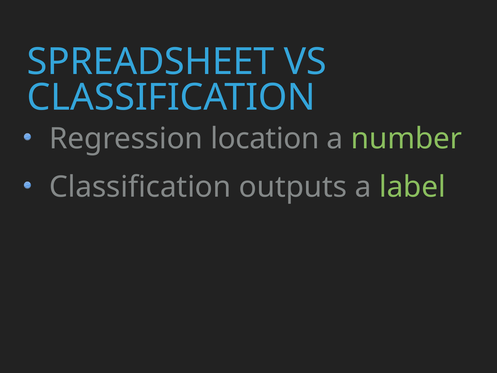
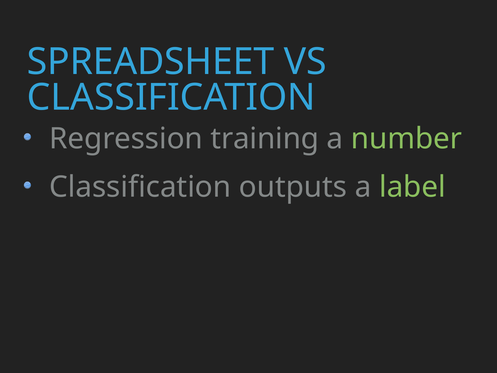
location: location -> training (265, 139)
